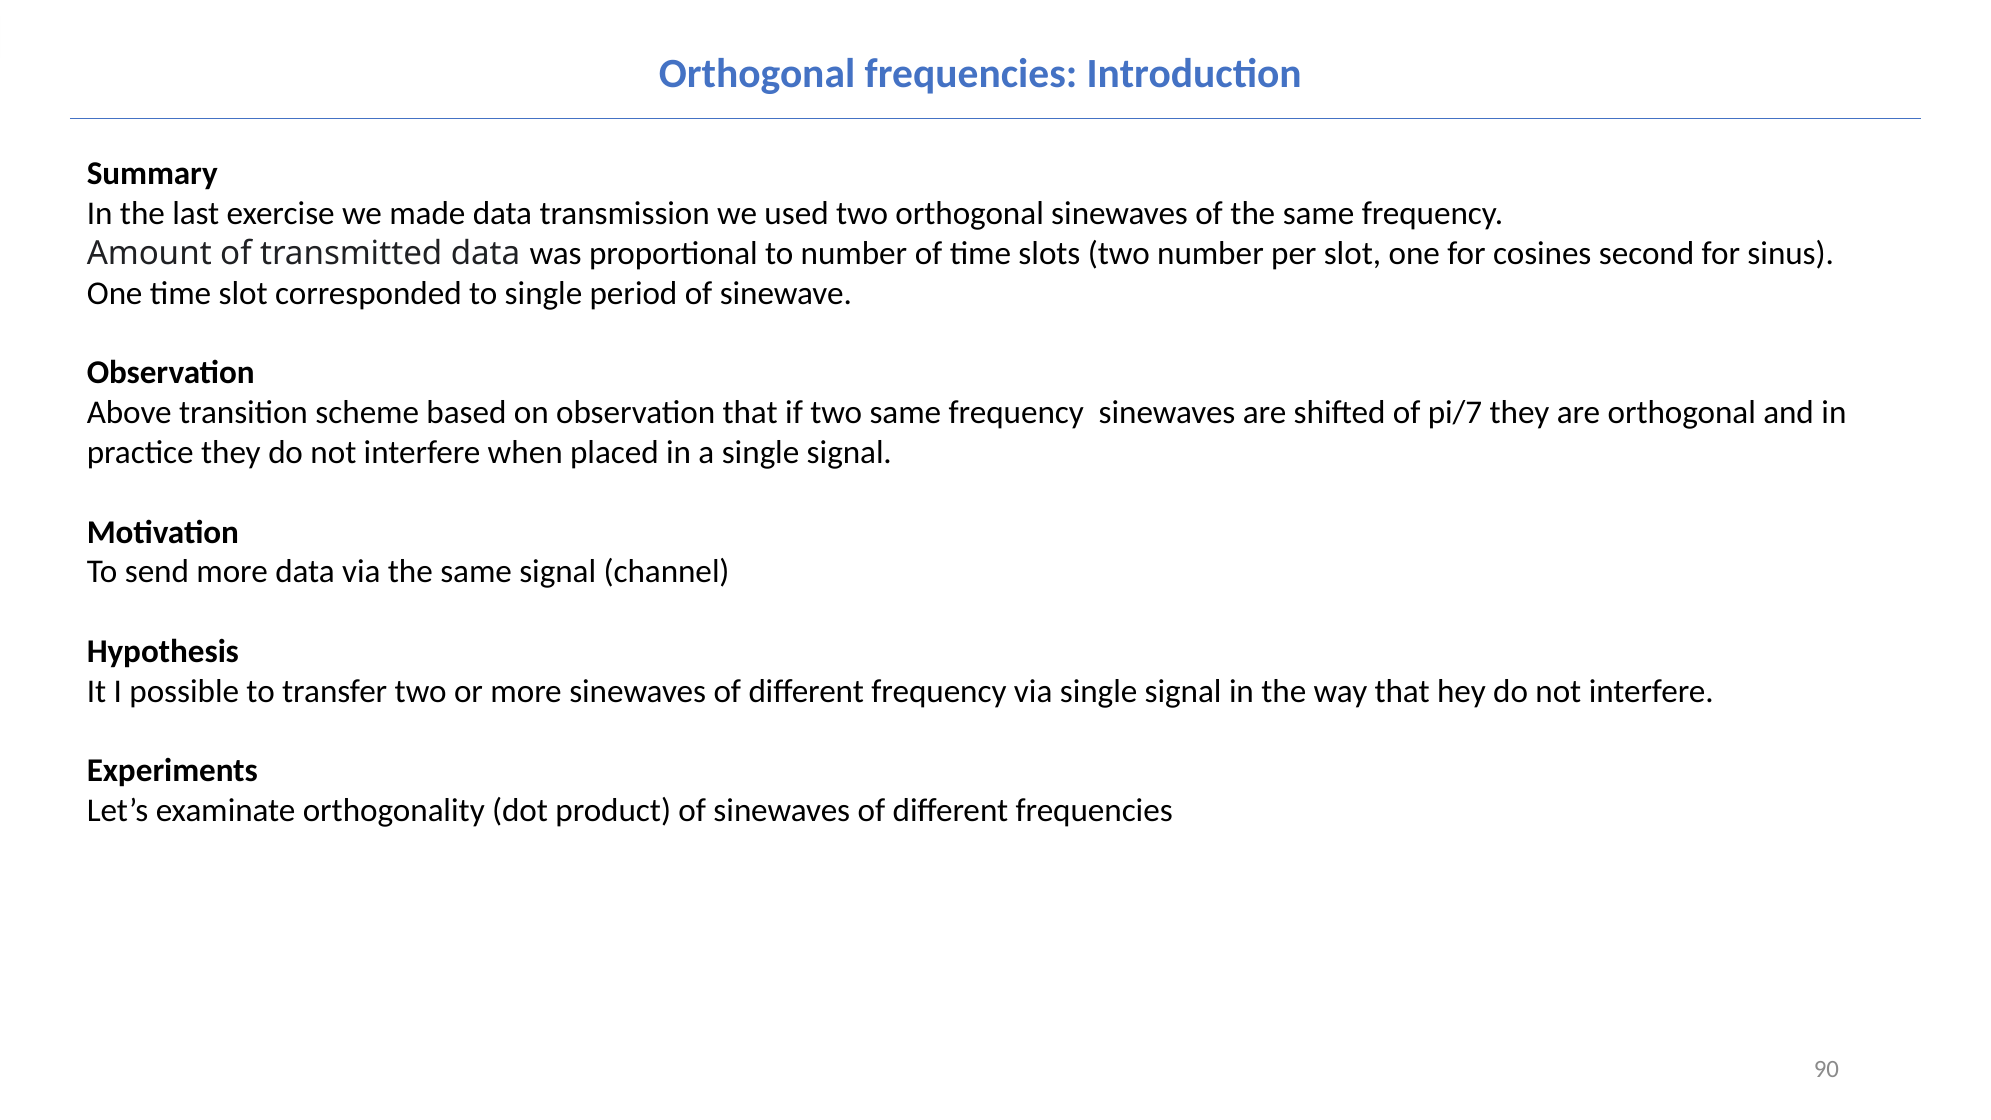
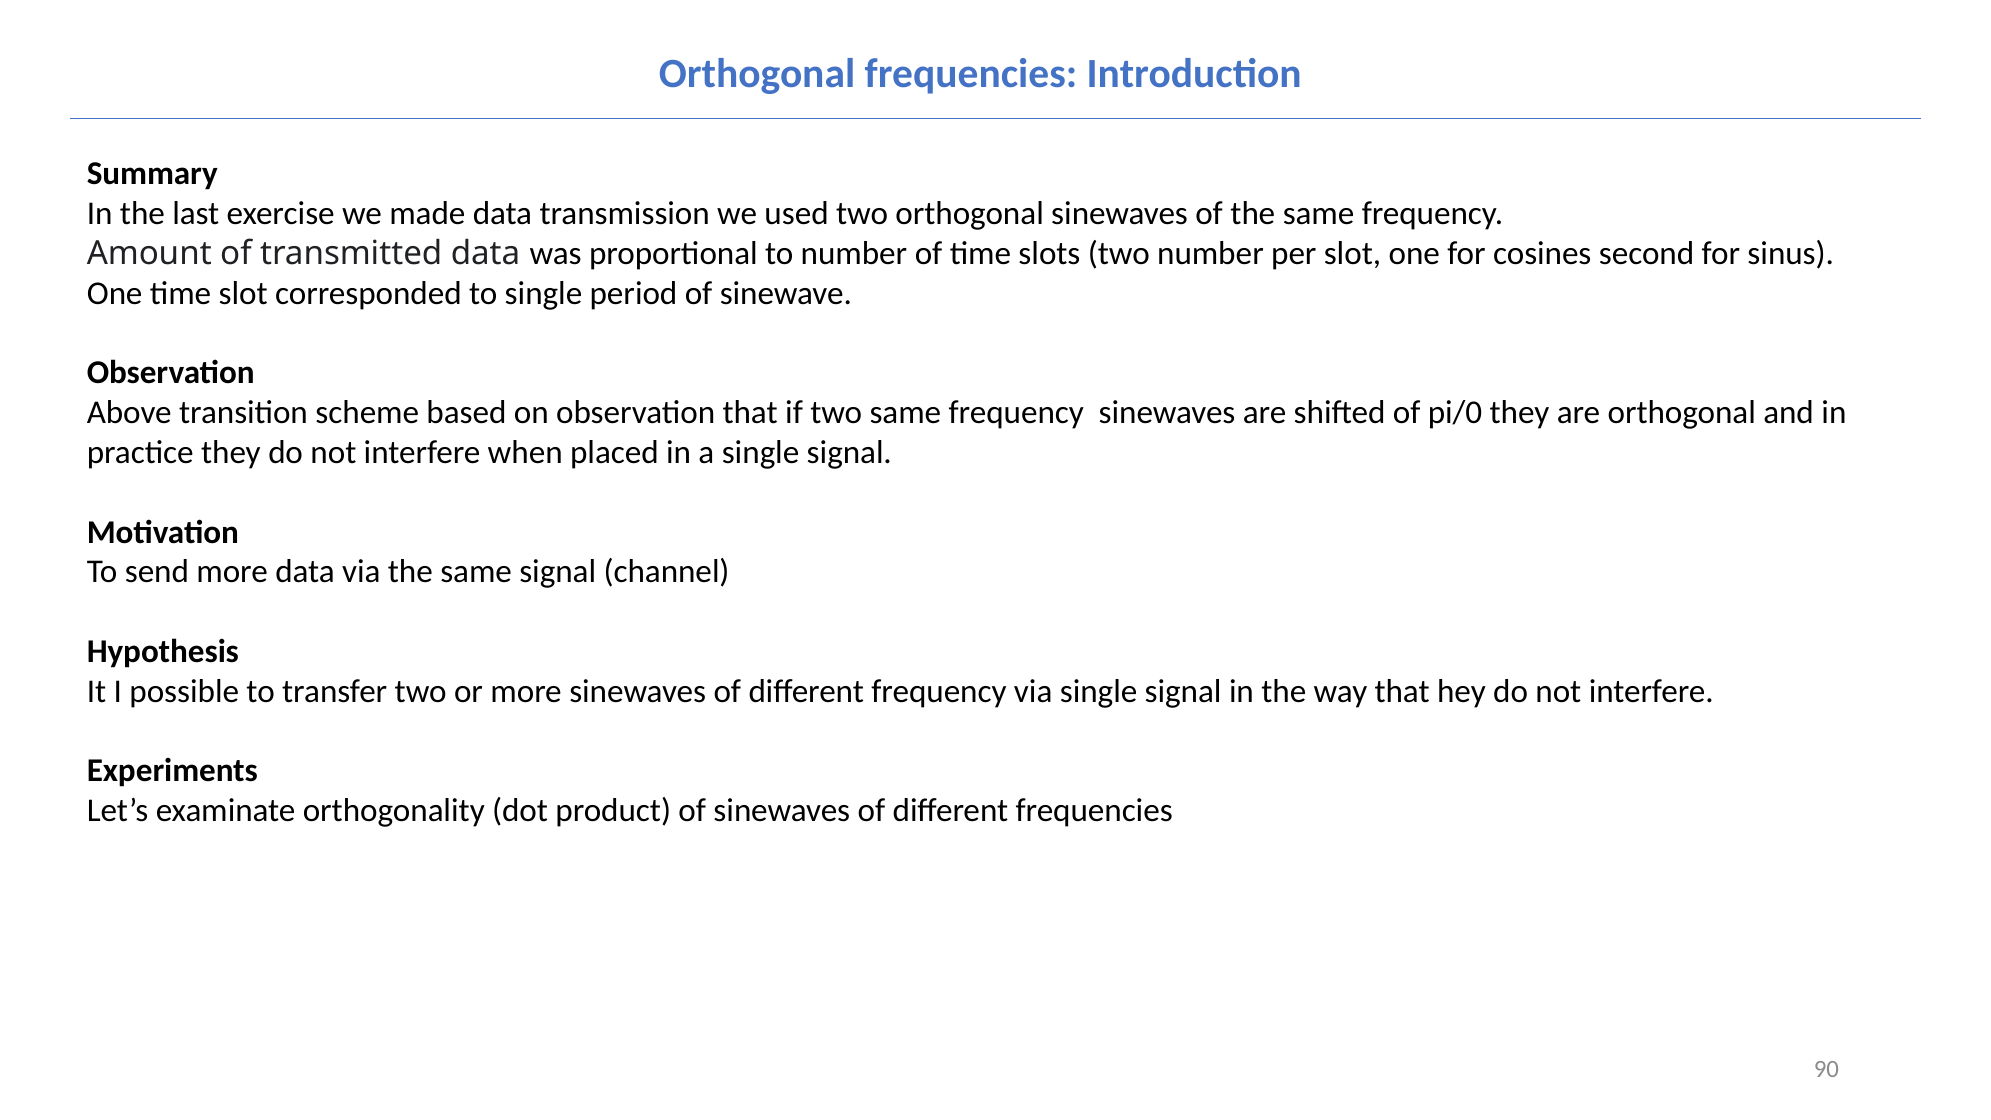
pi/7: pi/7 -> pi/0 (1455, 413)
